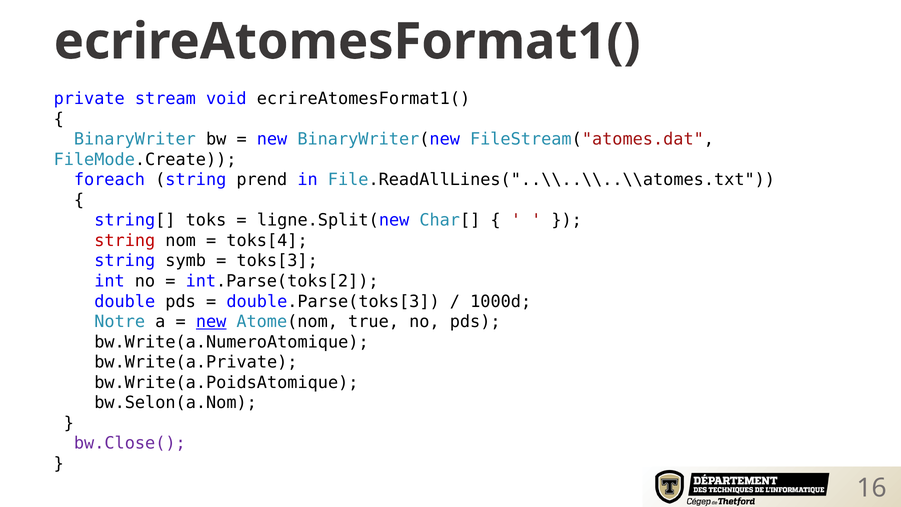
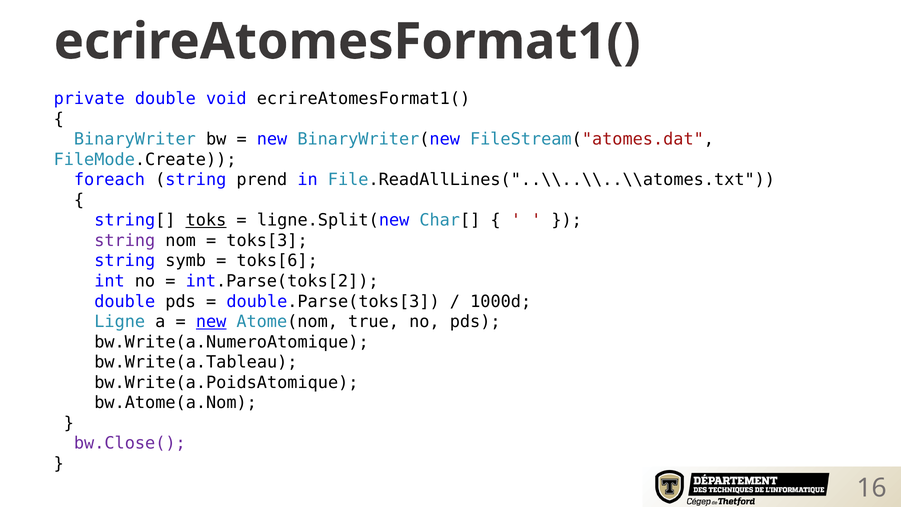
private stream: stream -> double (165, 99)
toks underline: none -> present (206, 220)
string colour: red -> purple (125, 241)
toks[4: toks[4 -> toks[3 (267, 241)
toks[3: toks[3 -> toks[6 (277, 261)
Notre: Notre -> Ligne (120, 322)
bw.Write(a.Private: bw.Write(a.Private -> bw.Write(a.Tableau (196, 362)
bw.Selon(a.Nom: bw.Selon(a.Nom -> bw.Atome(a.Nom (176, 403)
